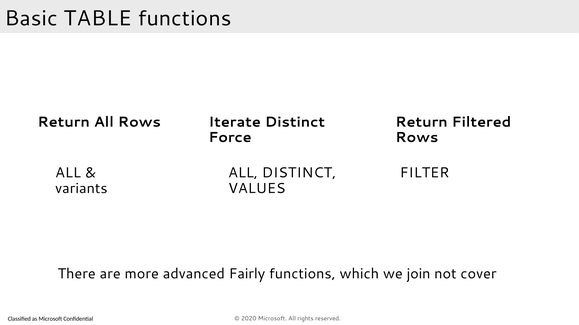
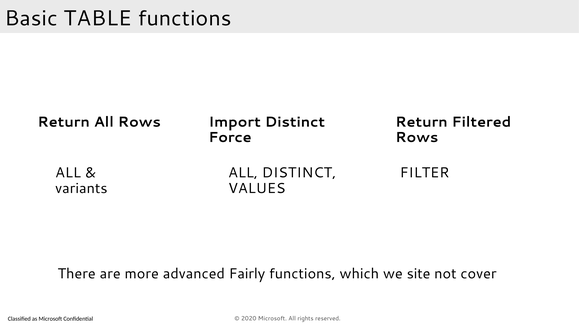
Iterate: Iterate -> Import (235, 122)
join: join -> site (419, 274)
